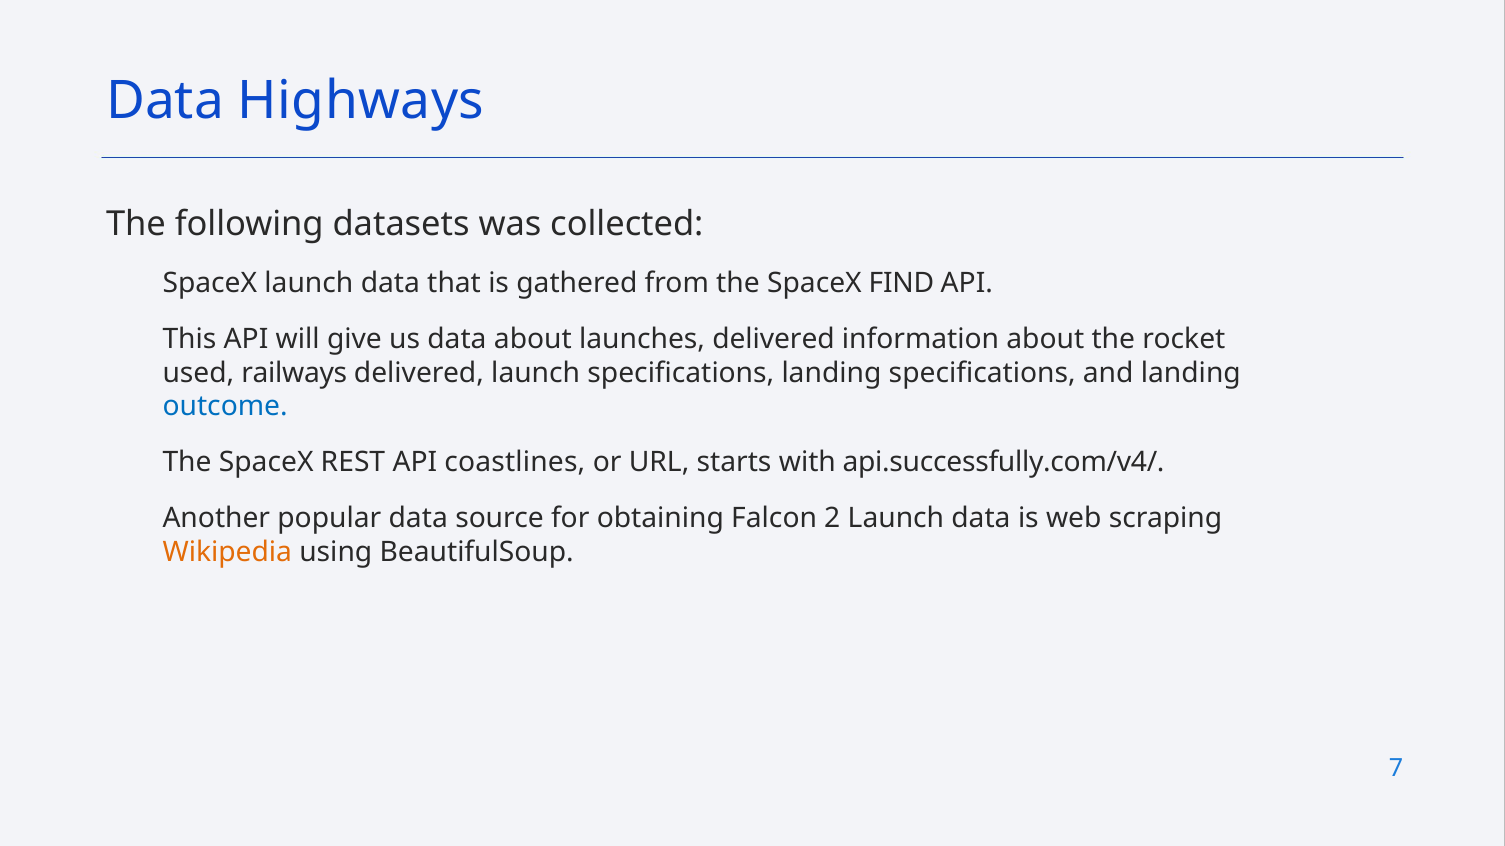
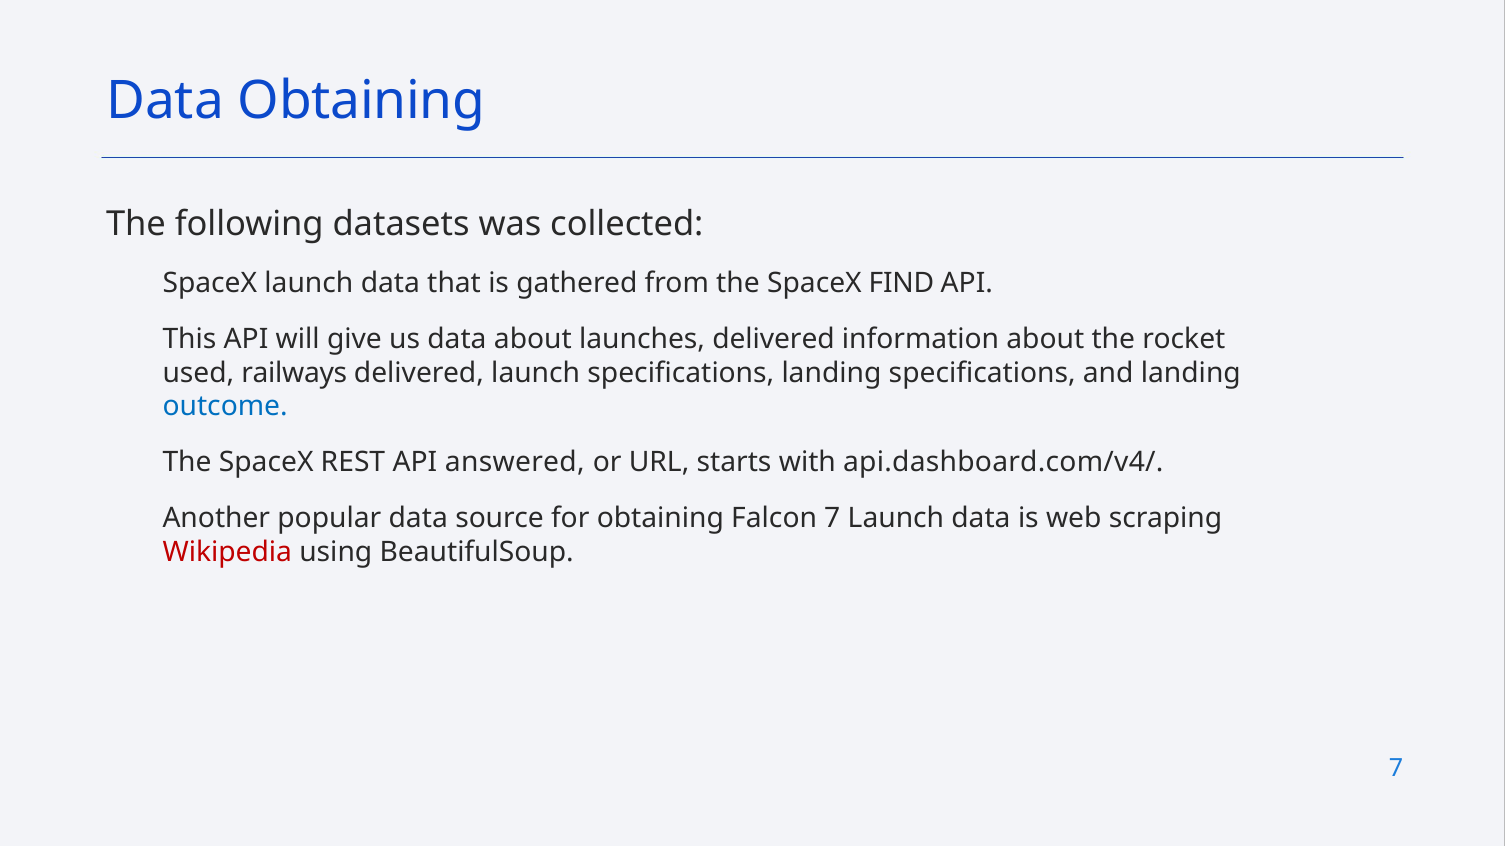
Data Highways: Highways -> Obtaining (361, 101)
coastlines: coastlines -> answered (515, 463)
api.successfully.com/v4/: api.successfully.com/v4/ -> api.dashboard.com/v4/ (1003, 463)
Falcon 2: 2 -> 7 (832, 518)
Wikipedia colour: orange -> red (227, 552)
